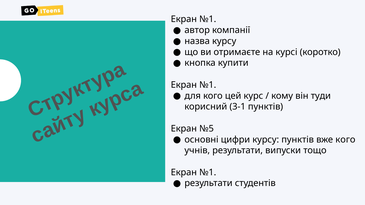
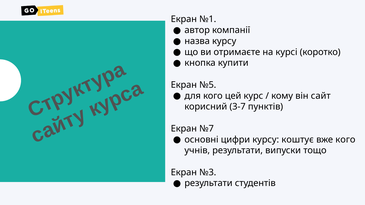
№1: №1 -> №5 (208, 85)
туди: туди -> сайт (321, 96)
3-1: 3-1 -> 3-7 (238, 107)
№5: №5 -> №7 (207, 129)
курсу пунктів: пунктів -> коштує (298, 140)
№1: №1 -> №3 (208, 173)
